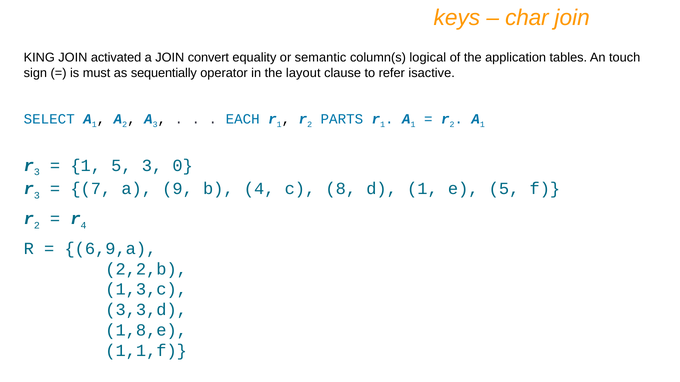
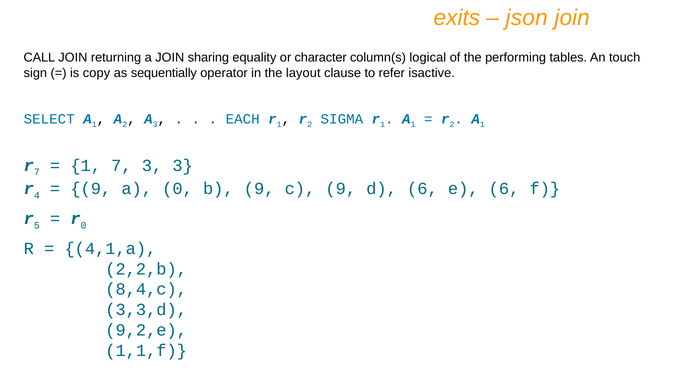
keys: keys -> exits (457, 18)
char: char -> json (527, 18)
KING: KING -> CALL (39, 58)
activated: activated -> returning (116, 58)
convert: convert -> sharing (208, 58)
semantic: semantic -> character (321, 58)
application: application -> performing (516, 58)
must: must -> copy (96, 73)
PARTS: PARTS -> SIGMA (342, 119)
3: 3 -> 7 (37, 172)
1 5: 5 -> 7 (121, 166)
3 0: 0 -> 3 (183, 166)
3: 3 -> 4 (37, 196)
7: 7 -> 9 (91, 189)
a 9: 9 -> 0 (178, 189)
b 4: 4 -> 9 (259, 189)
c 8: 8 -> 9 (341, 189)
d 1: 1 -> 6 (422, 189)
e 5: 5 -> 6 (504, 189)
2: 2 -> 5 (37, 226)
r 4: 4 -> 0 (84, 226)
6,9,a: 6,9,a -> 4,1,a (110, 249)
1,3,c: 1,3,c -> 8,4,c (146, 290)
1,8,e: 1,8,e -> 9,2,e (146, 331)
